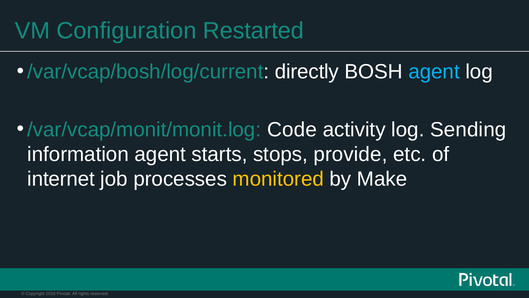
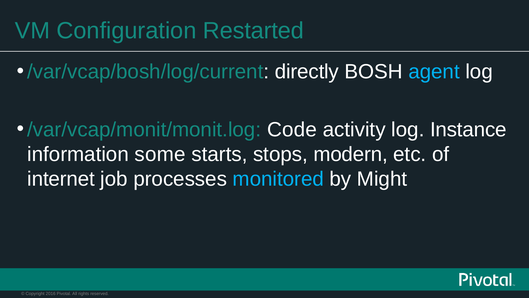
Sending: Sending -> Instance (468, 129)
information agent: agent -> some (160, 154)
provide: provide -> modern (351, 154)
monitored colour: yellow -> light blue (278, 179)
Make: Make -> Might (382, 179)
